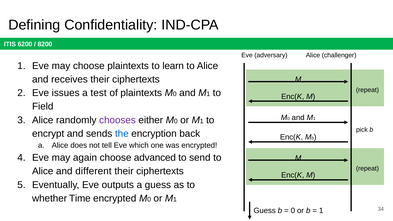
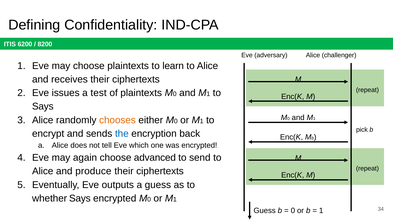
Field: Field -> Says (43, 107)
chooses colour: purple -> orange (117, 120)
different: different -> produce (93, 171)
whether Time: Time -> Says (80, 198)
